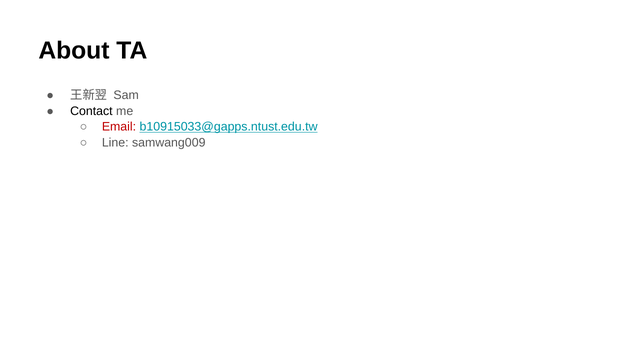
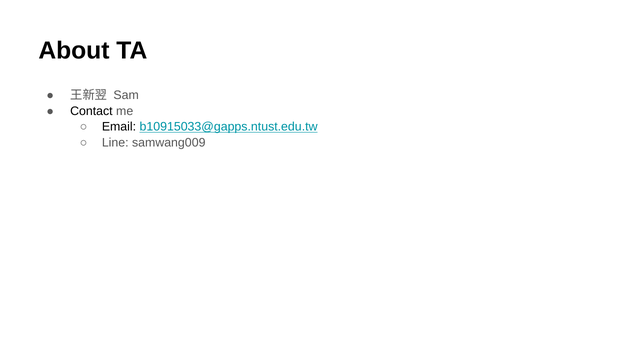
Email colour: red -> black (119, 127)
